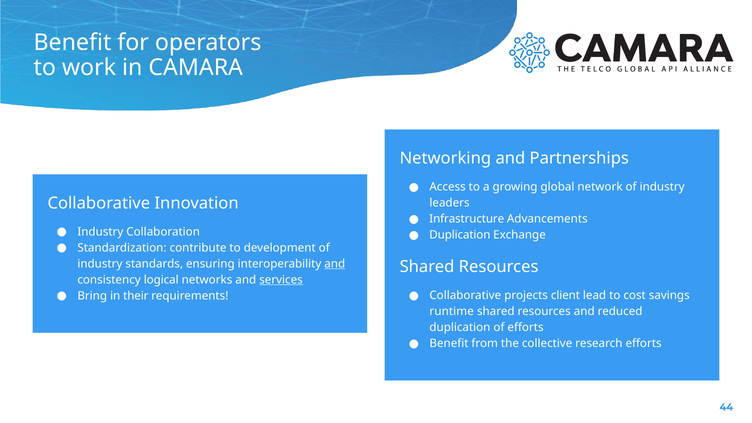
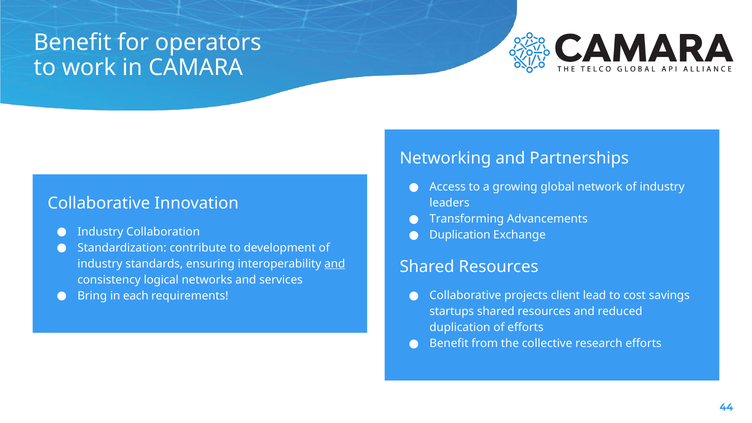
Infrastructure: Infrastructure -> Transforming (467, 219)
services underline: present -> none (281, 280)
their: their -> each (136, 296)
runtime: runtime -> startups (452, 312)
